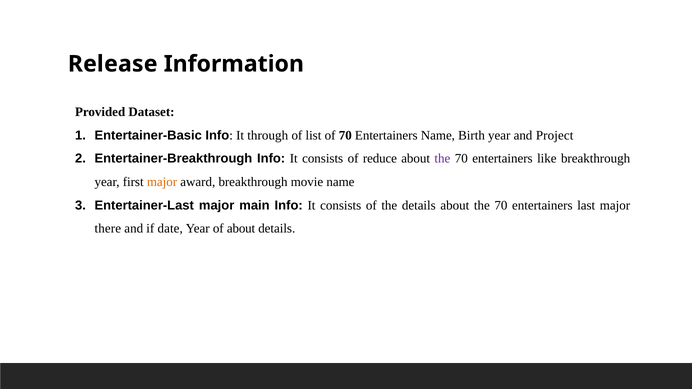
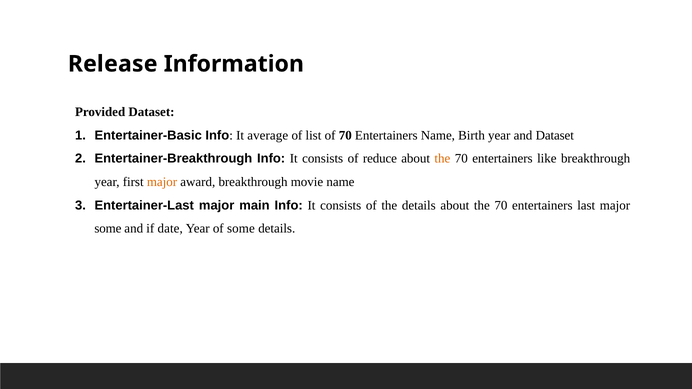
through: through -> average (268, 135)
and Project: Project -> Dataset (555, 135)
the colour: purple -> orange (442, 159)
there: there -> some (108, 229)
of about: about -> some (241, 229)
